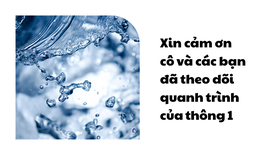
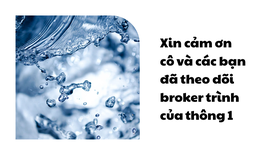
quanh: quanh -> broker (182, 98)
